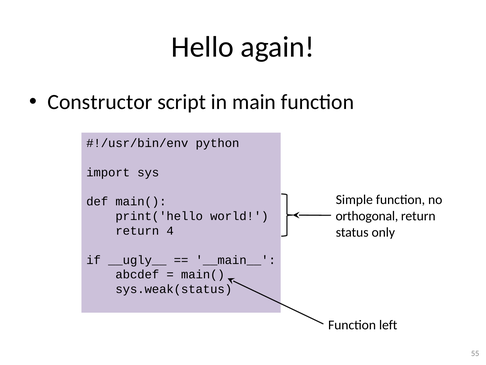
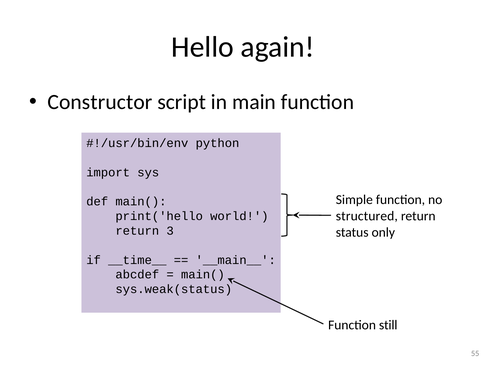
orthogonal: orthogonal -> structured (367, 216)
4: 4 -> 3 (170, 230)
__ugly__: __ugly__ -> __time__ (137, 260)
left: left -> still (388, 324)
